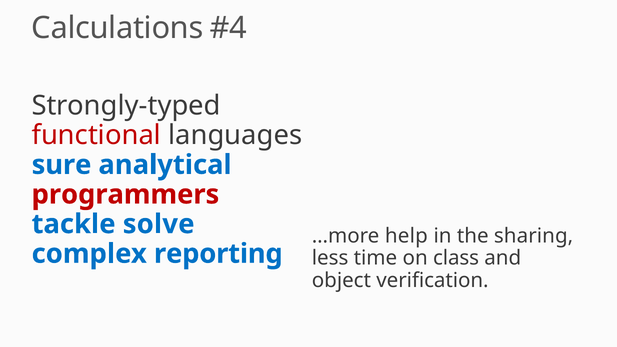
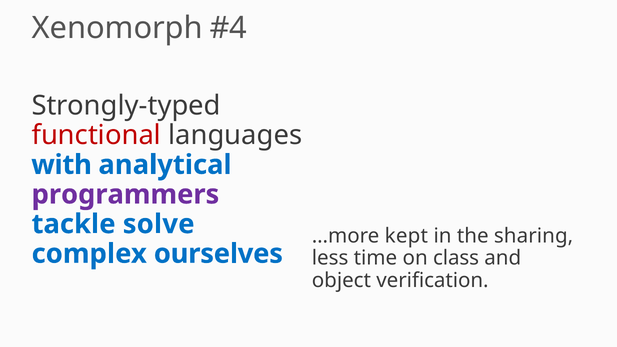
Calculations: Calculations -> Xenomorph (117, 28)
sure: sure -> with (62, 165)
programmers colour: red -> purple (125, 195)
help: help -> kept (406, 236)
reporting: reporting -> ourselves (218, 254)
